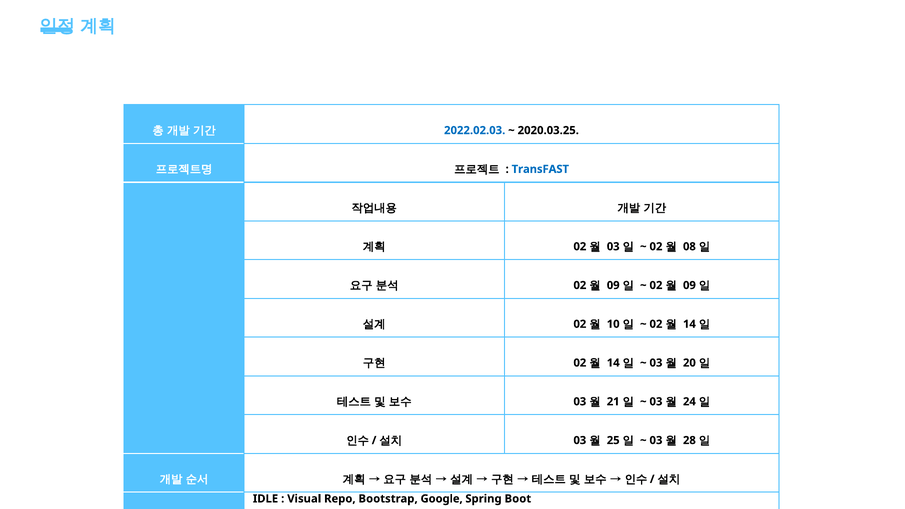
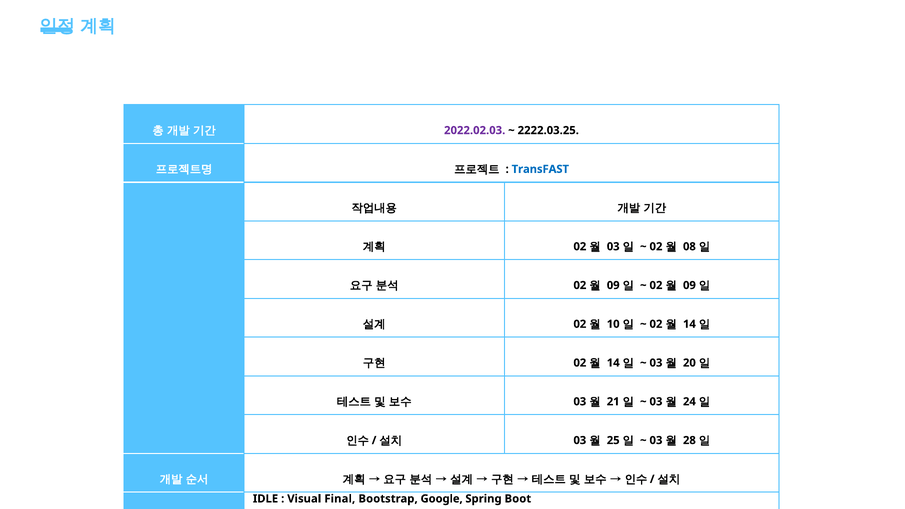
2022.02.03 colour: blue -> purple (475, 130)
2020.03.25: 2020.03.25 -> 2222.03.25 (548, 130)
Visual Repo: Repo -> Final (340, 499)
